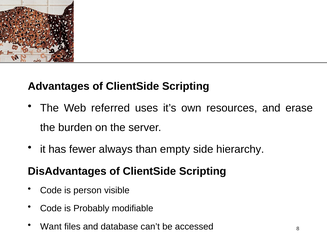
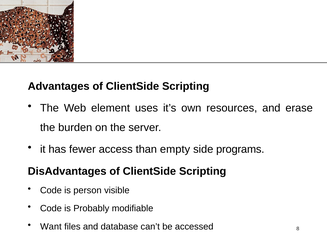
referred: referred -> element (111, 108)
always: always -> access (116, 150)
hierarchy: hierarchy -> programs (240, 150)
